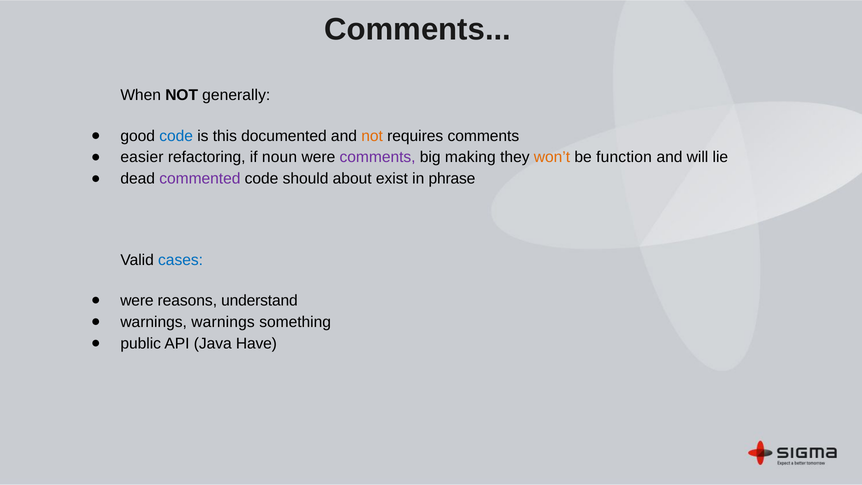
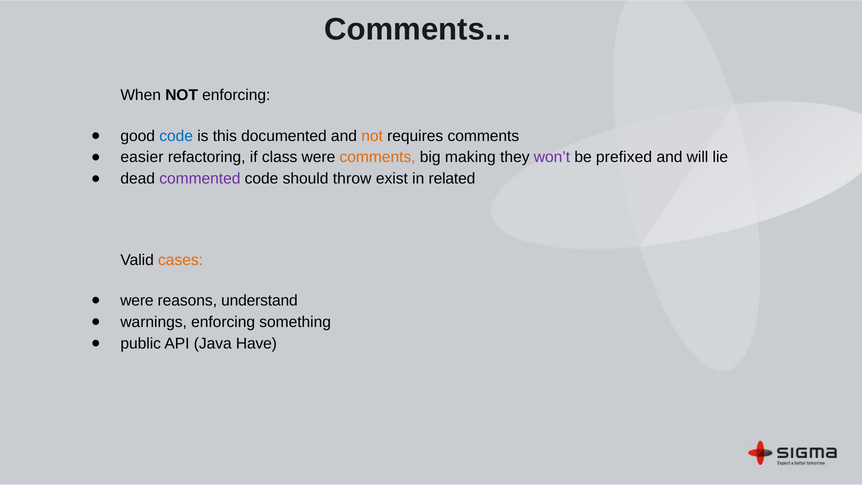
NOT generally: generally -> enforcing (236, 95)
noun: noun -> class (280, 157)
comments colour: purple -> orange (378, 157)
won’t colour: orange -> purple (552, 157)
function: function -> prefixed (624, 157)
about: about -> throw (352, 179)
phrase: phrase -> related (452, 179)
cases colour: blue -> orange (181, 260)
warnings warnings: warnings -> enforcing (223, 322)
